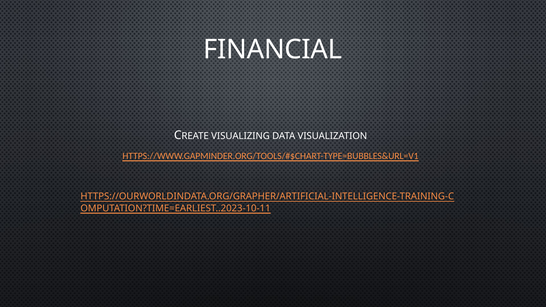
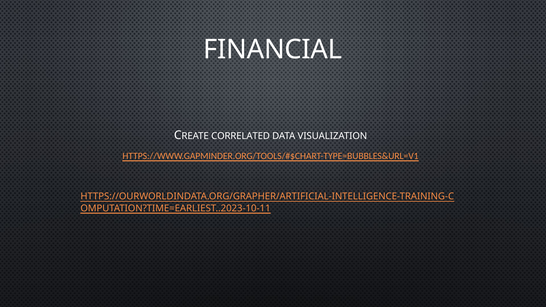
VISUALIZING: VISUALIZING -> CORRELATED (241, 136)
